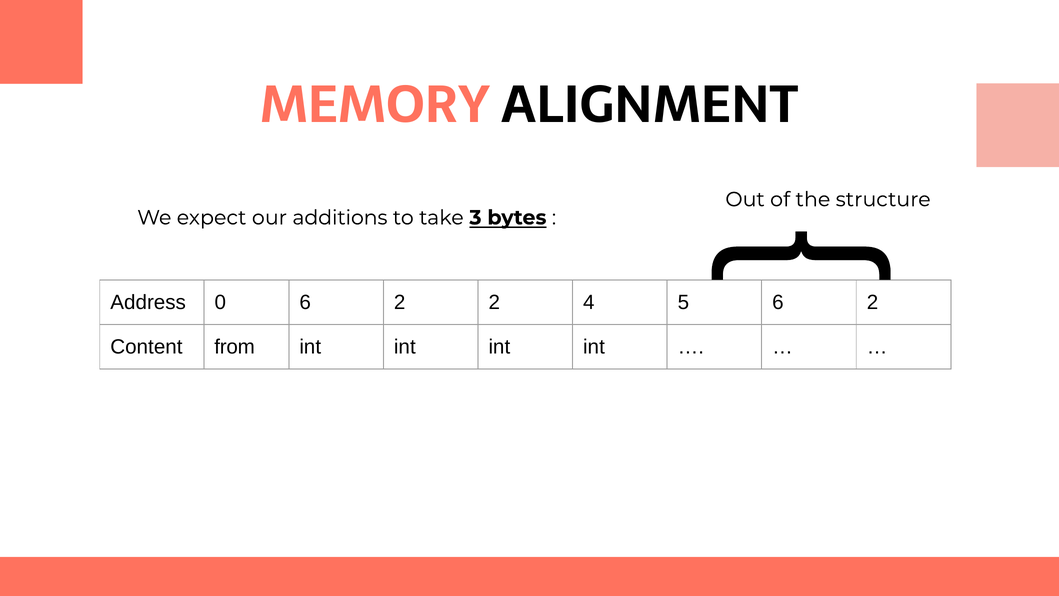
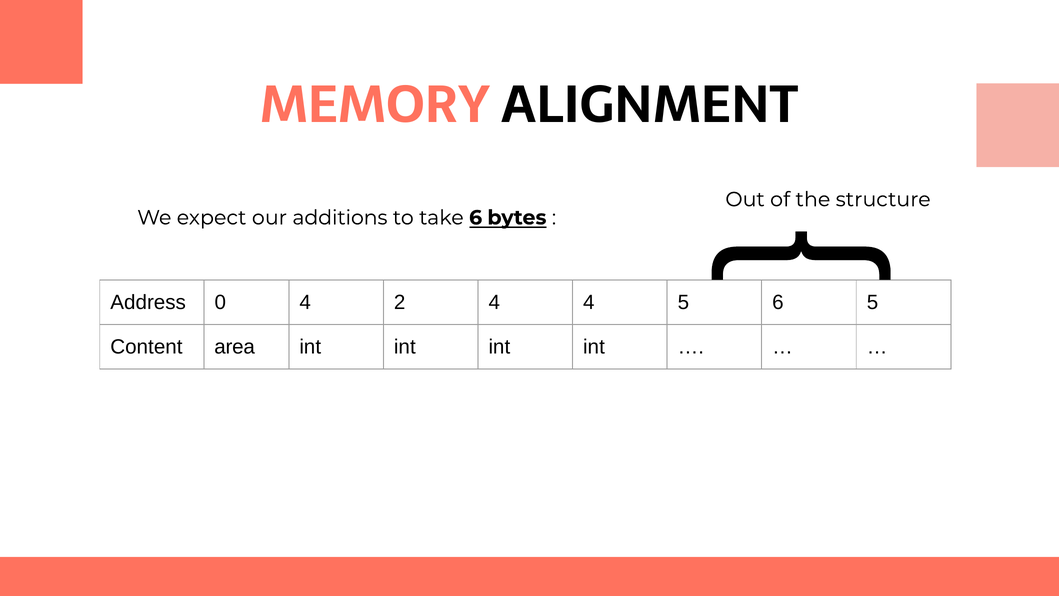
take 3: 3 -> 6 (476, 218)
0 6: 6 -> 4 (305, 303)
2 2: 2 -> 4 (494, 303)
5 6 2: 2 -> 5 (873, 303)
from: from -> area (235, 347)
